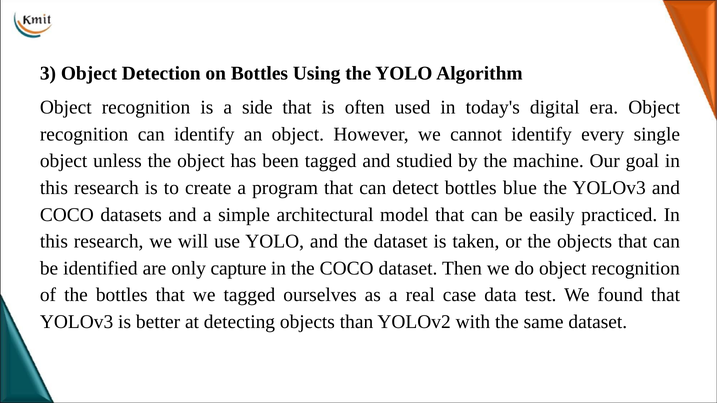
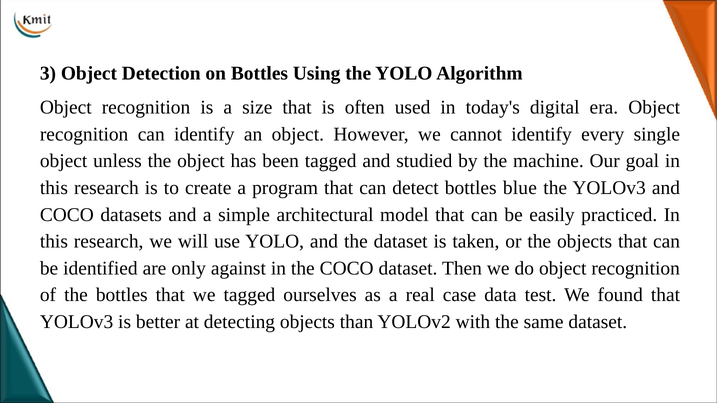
side: side -> size (257, 108)
capture: capture -> against (238, 268)
